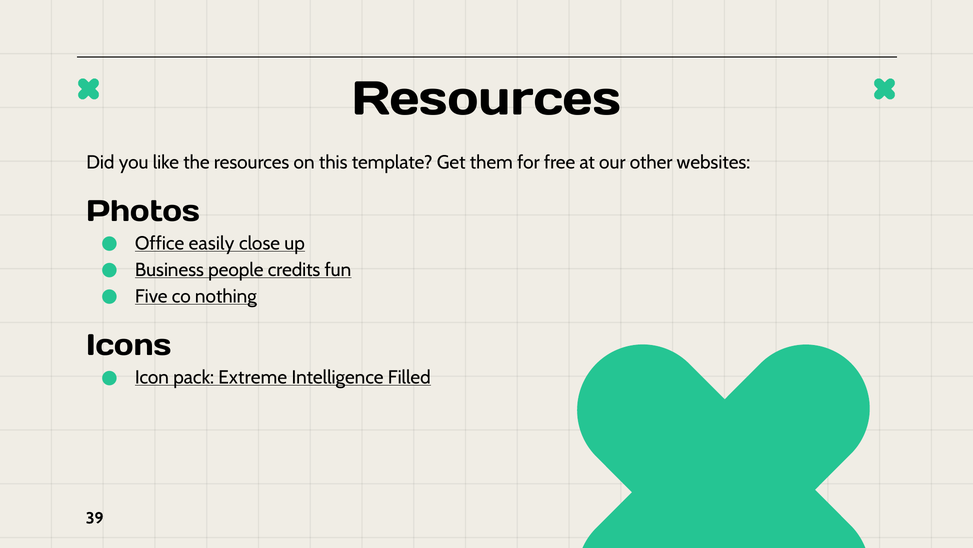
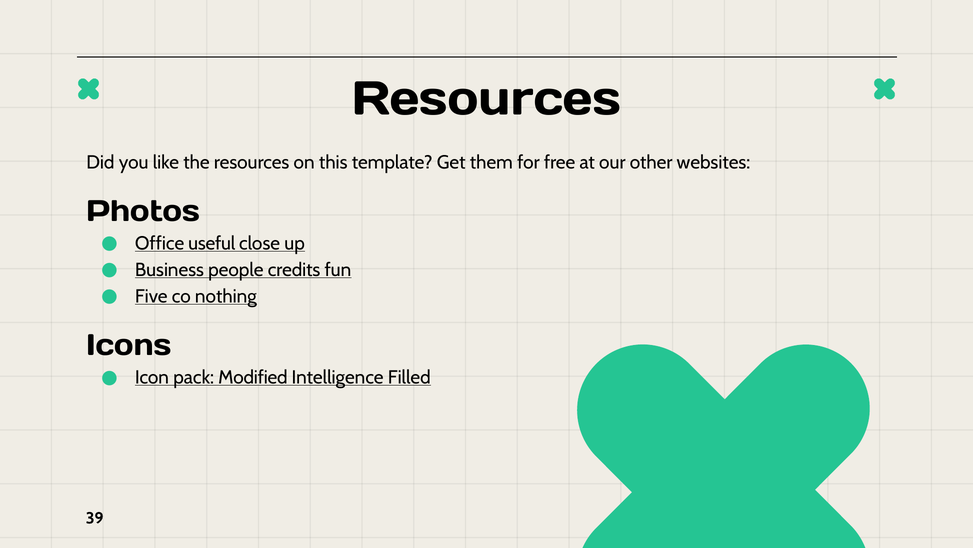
easily: easily -> useful (212, 243)
Extreme: Extreme -> Modified (253, 377)
